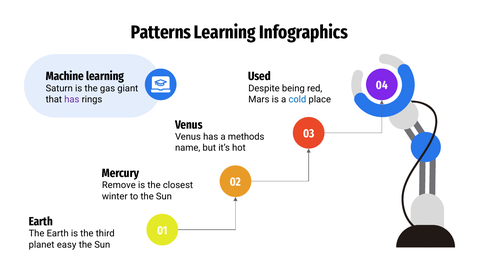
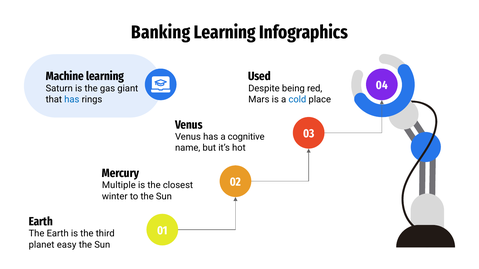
Patterns: Patterns -> Banking (161, 33)
has colour: purple -> blue (72, 100)
methods: methods -> cognitive (246, 137)
Remove: Remove -> Multiple (119, 185)
